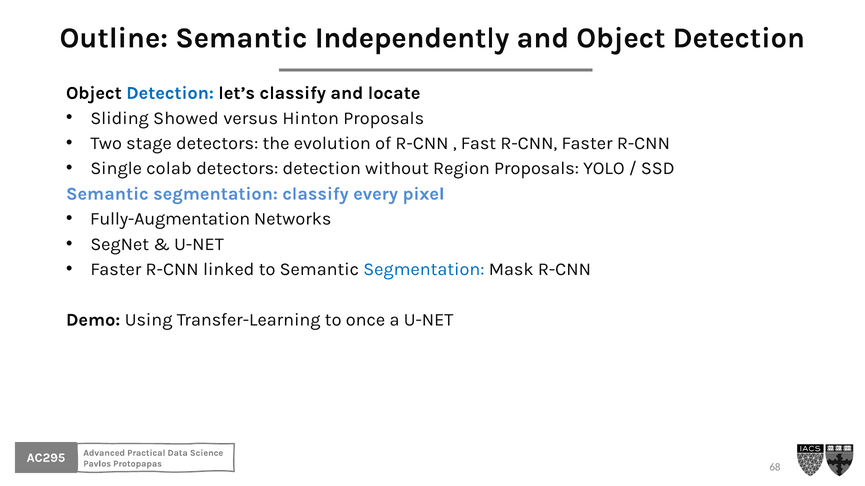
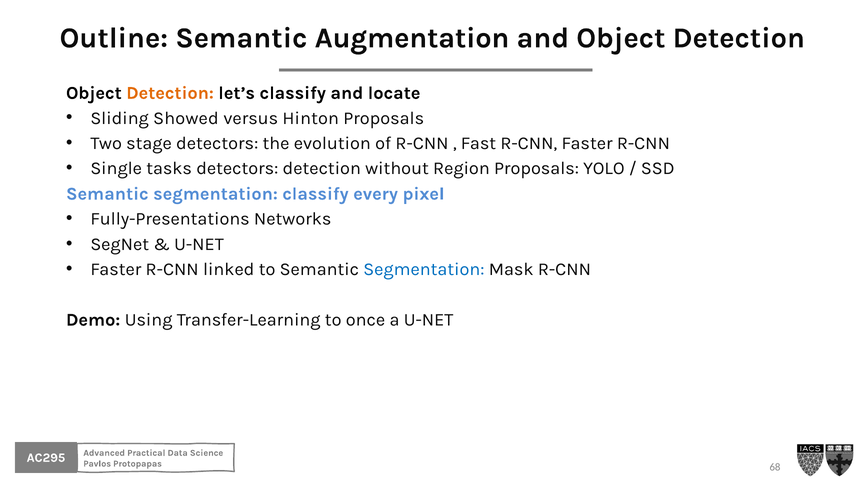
Independently: Independently -> Augmentation (412, 38)
Detection colour: blue -> orange (170, 93)
colab: colab -> tasks (169, 169)
Fully-Augmentation: Fully-Augmentation -> Fully-Presentations (170, 219)
